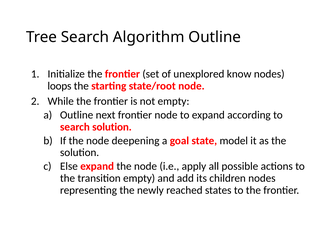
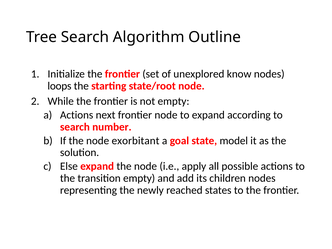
a Outline: Outline -> Actions (77, 115)
search solution: solution -> number (112, 127)
deepening: deepening -> exorbitant (136, 141)
